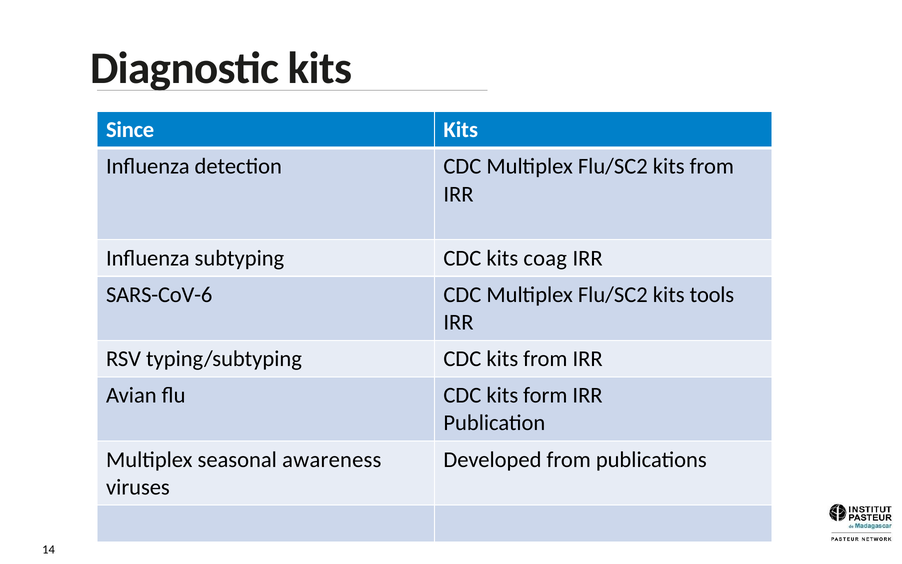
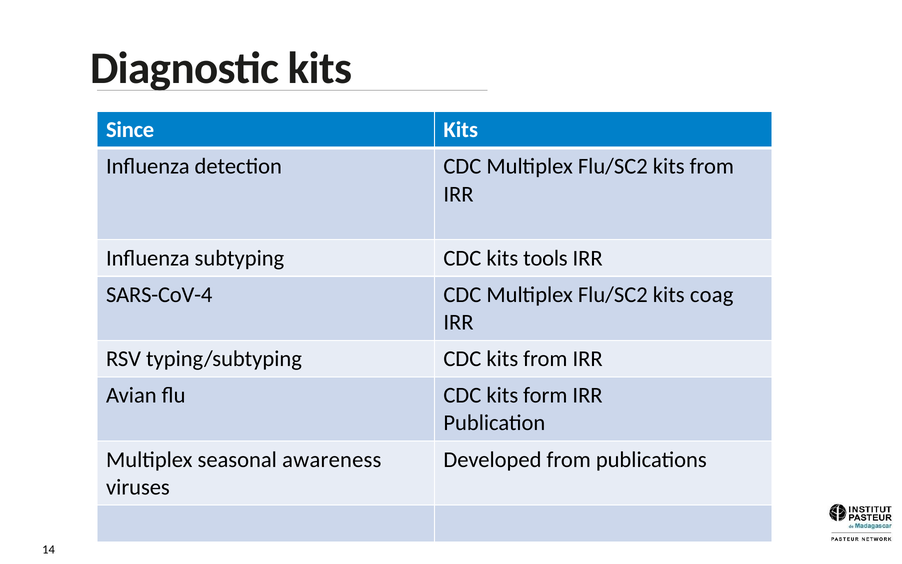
coag: coag -> tools (545, 258)
SARS-CoV-6: SARS-CoV-6 -> SARS-CoV-4 (159, 295)
tools: tools -> coag (712, 295)
